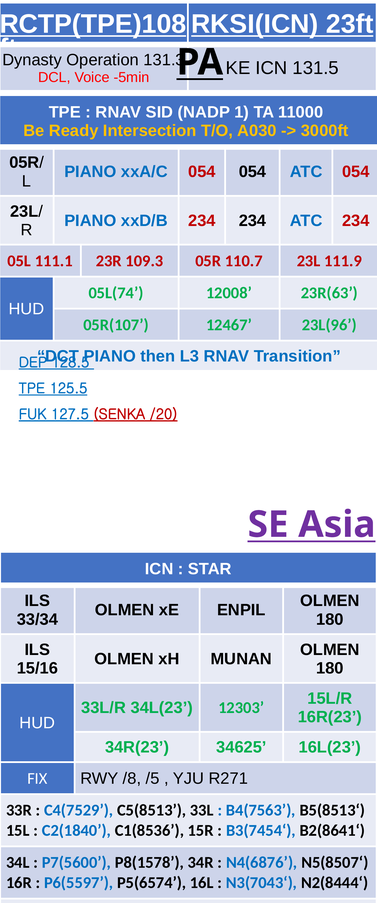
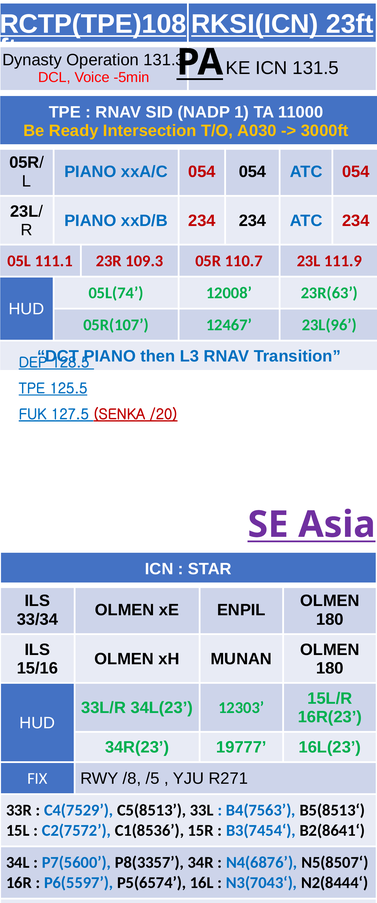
34625: 34625 -> 19777 (241, 746)
C2(1840: C2(1840 -> C2(7572 (76, 830)
P8(1578: P8(1578 -> P8(3357 (149, 862)
